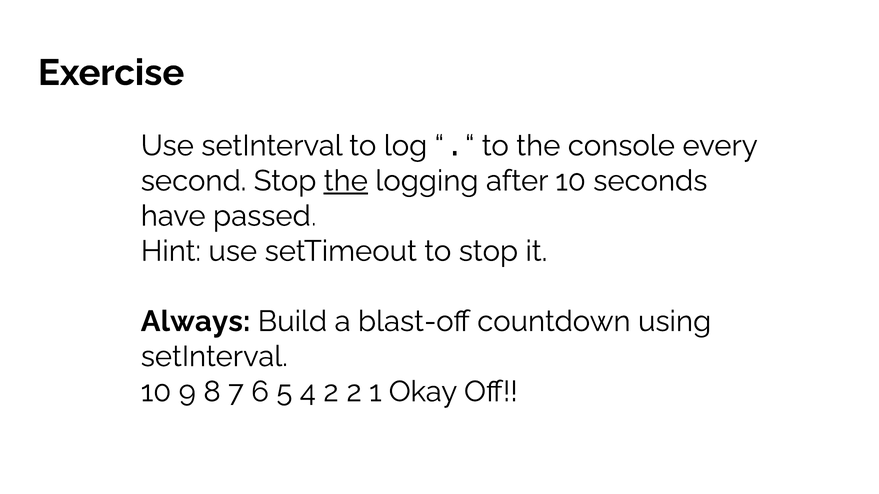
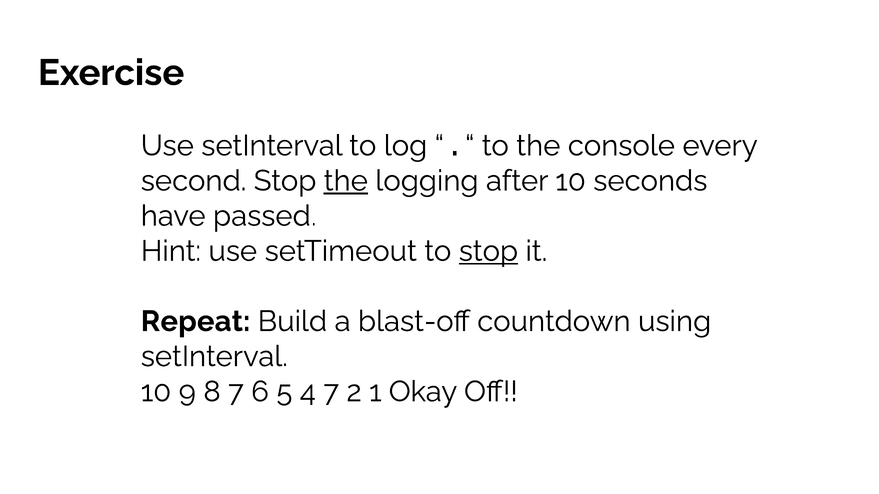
stop underline: none -> present (488, 251)
Always: Always -> Repeat (196, 322)
4 2: 2 -> 7 (331, 392)
